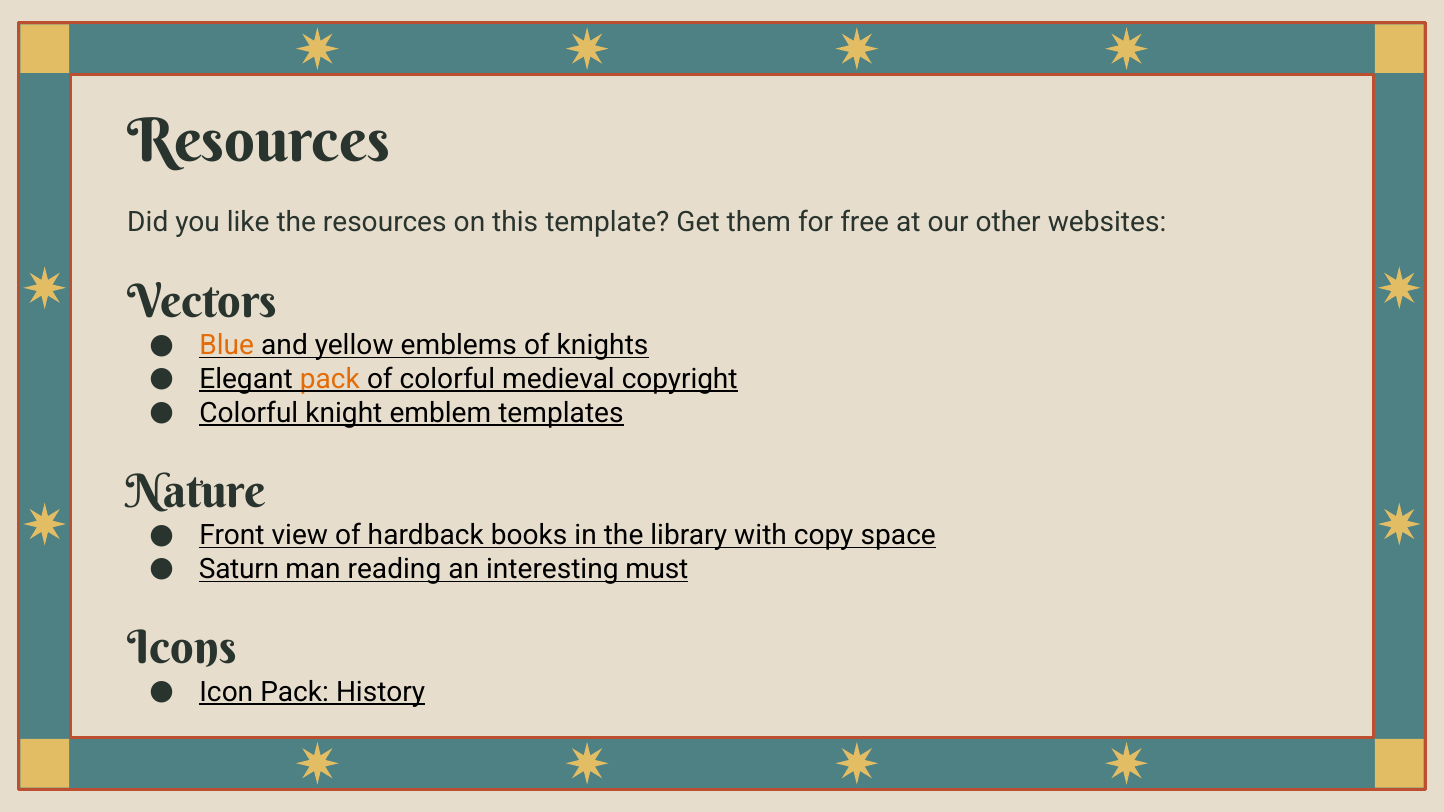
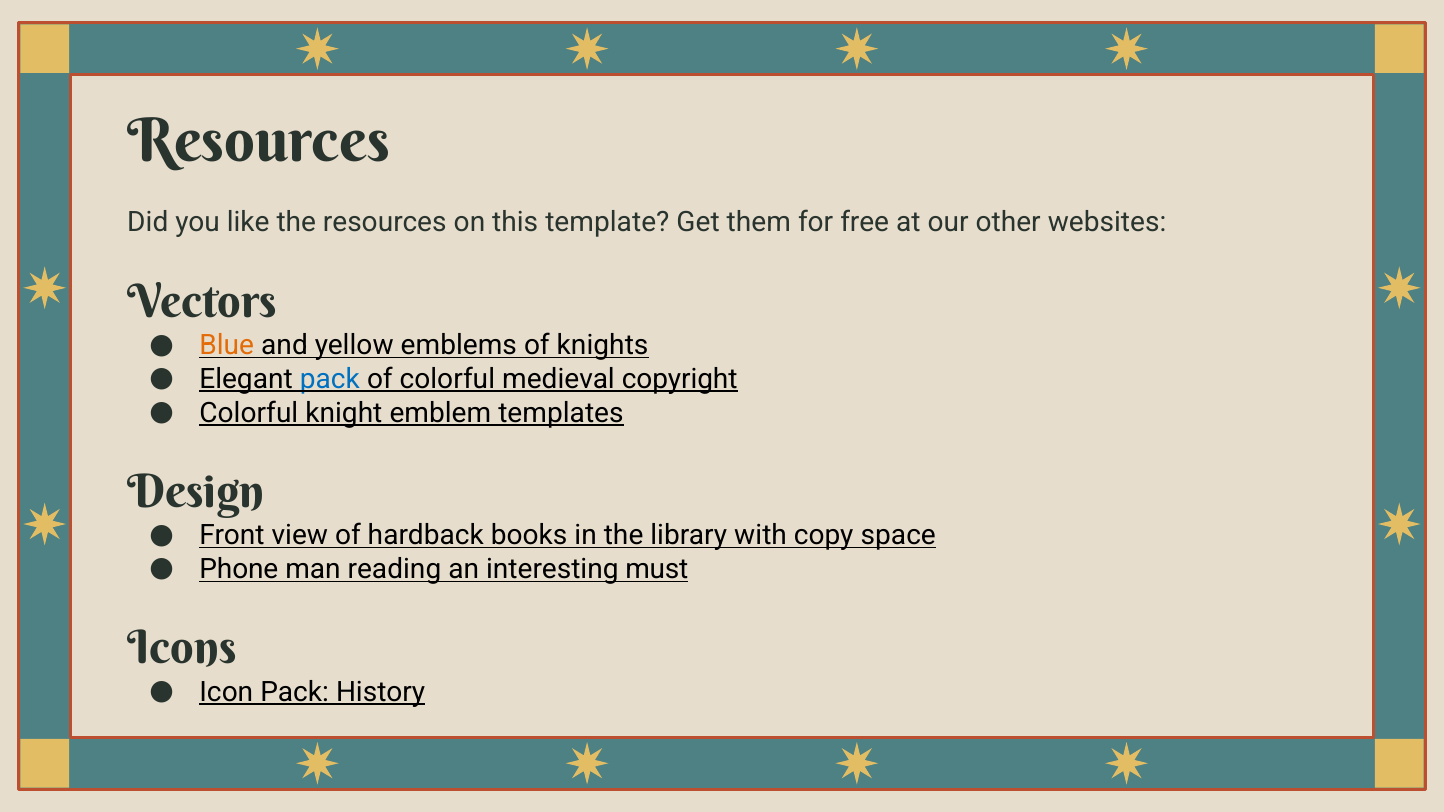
pack colour: orange -> blue (330, 379)
Nature: Nature -> Design (196, 492)
Saturn: Saturn -> Phone (239, 569)
